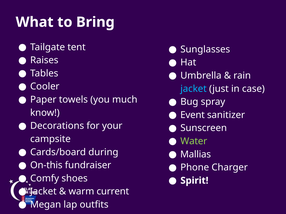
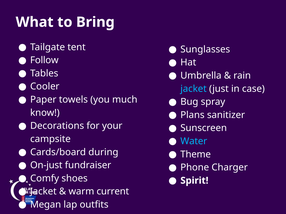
Raises: Raises -> Follow (44, 60)
Event: Event -> Plans (192, 115)
Water colour: light green -> light blue (194, 141)
Mallias: Mallias -> Theme (196, 155)
On-this: On-this -> On-just (46, 166)
